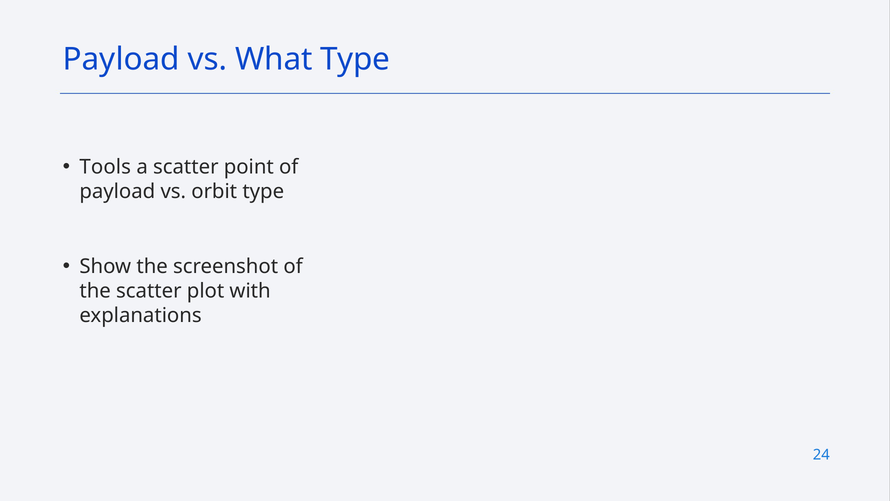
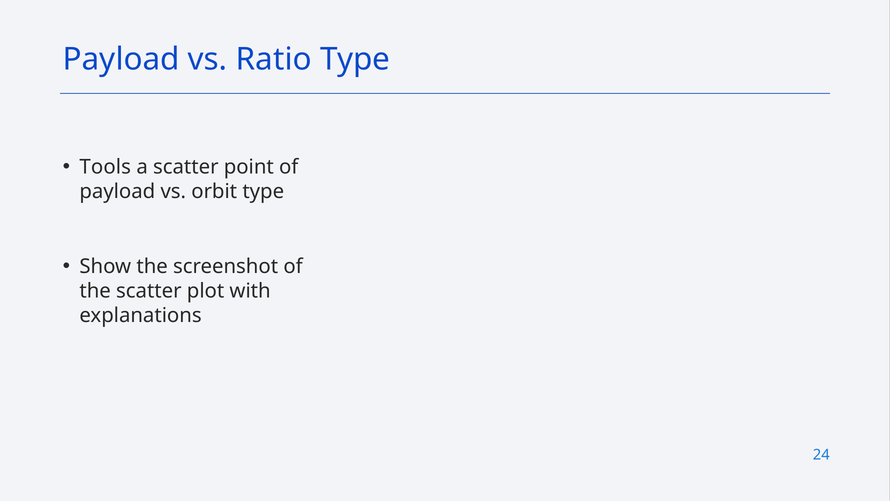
What: What -> Ratio (274, 59)
